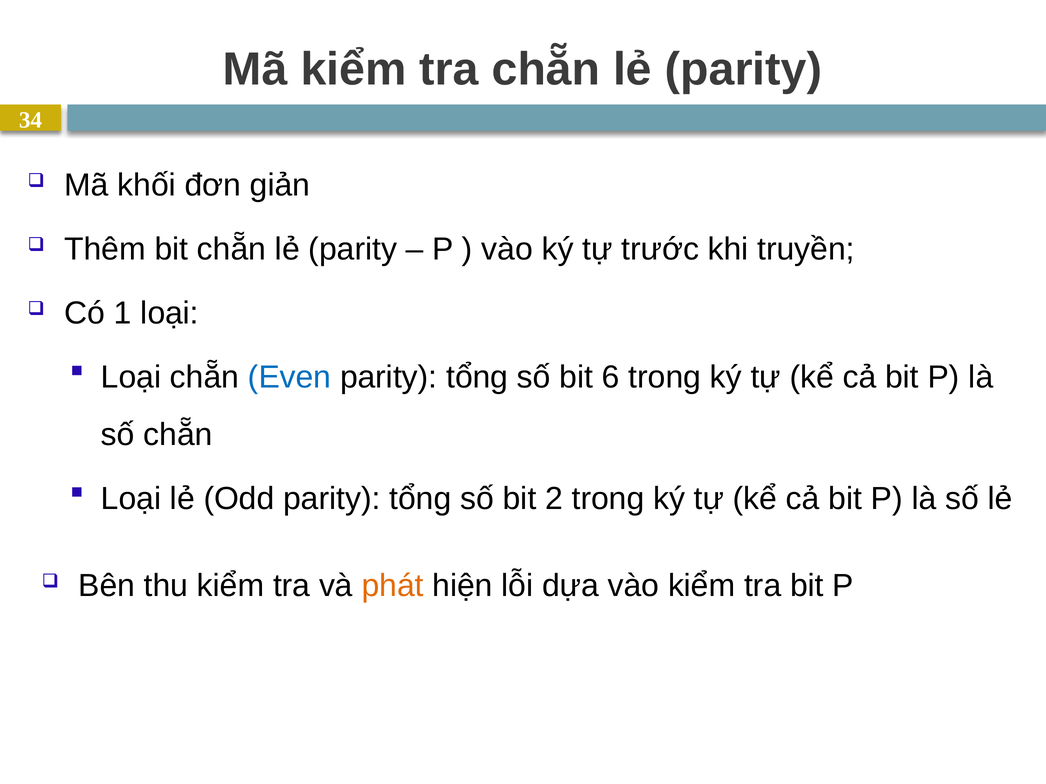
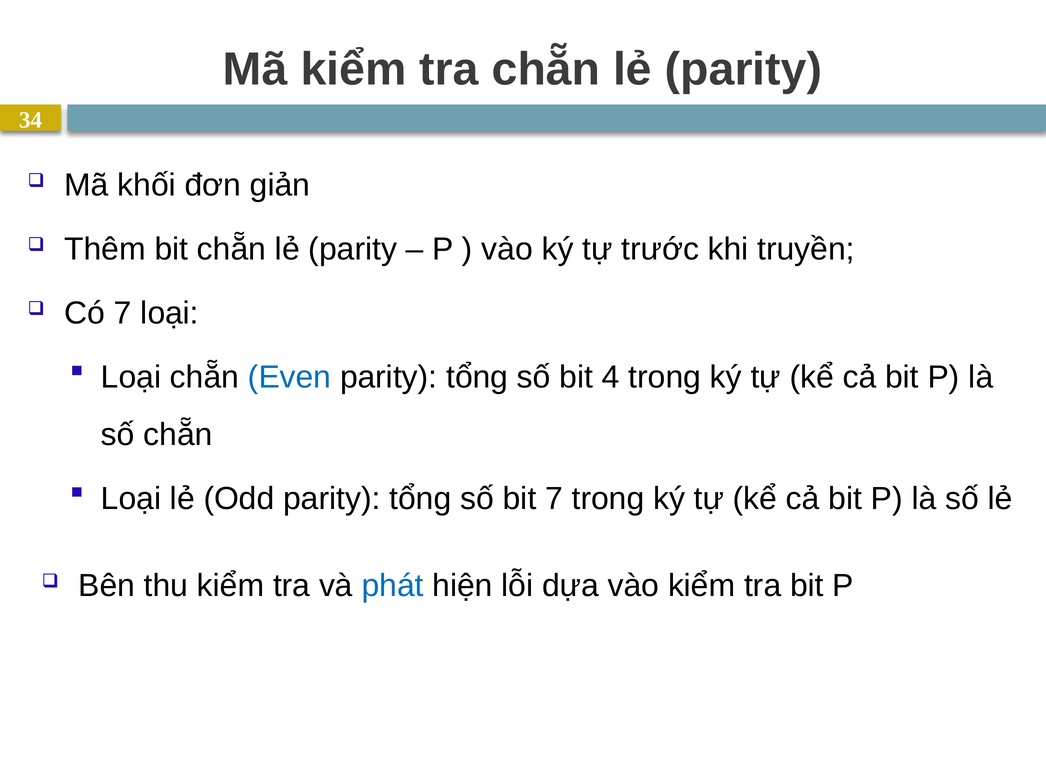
Có 1: 1 -> 7 (123, 313)
6: 6 -> 4 (611, 377)
bit 2: 2 -> 7 (554, 499)
phát colour: orange -> blue (393, 586)
